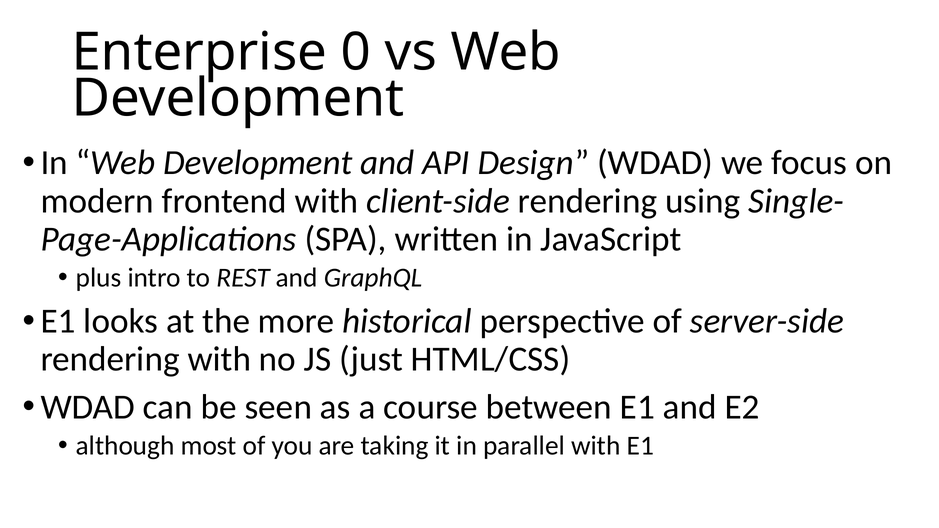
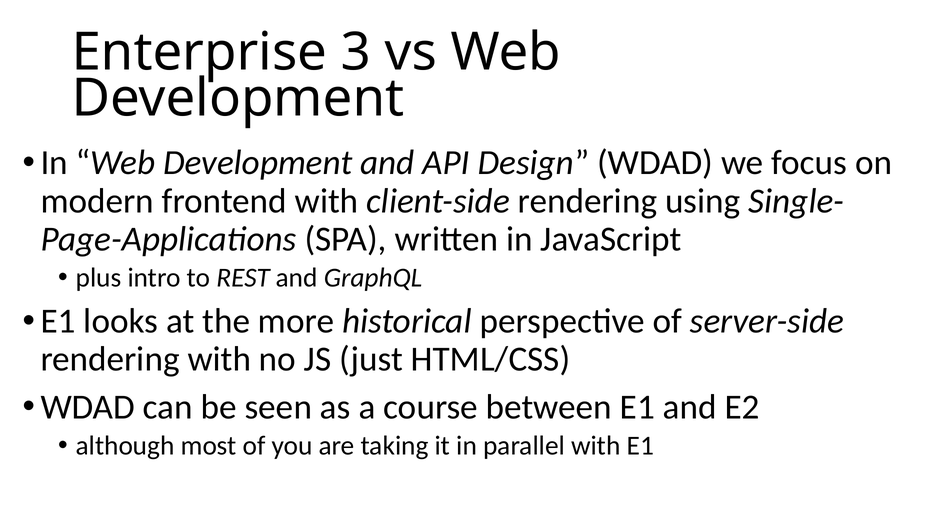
0: 0 -> 3 (356, 53)
